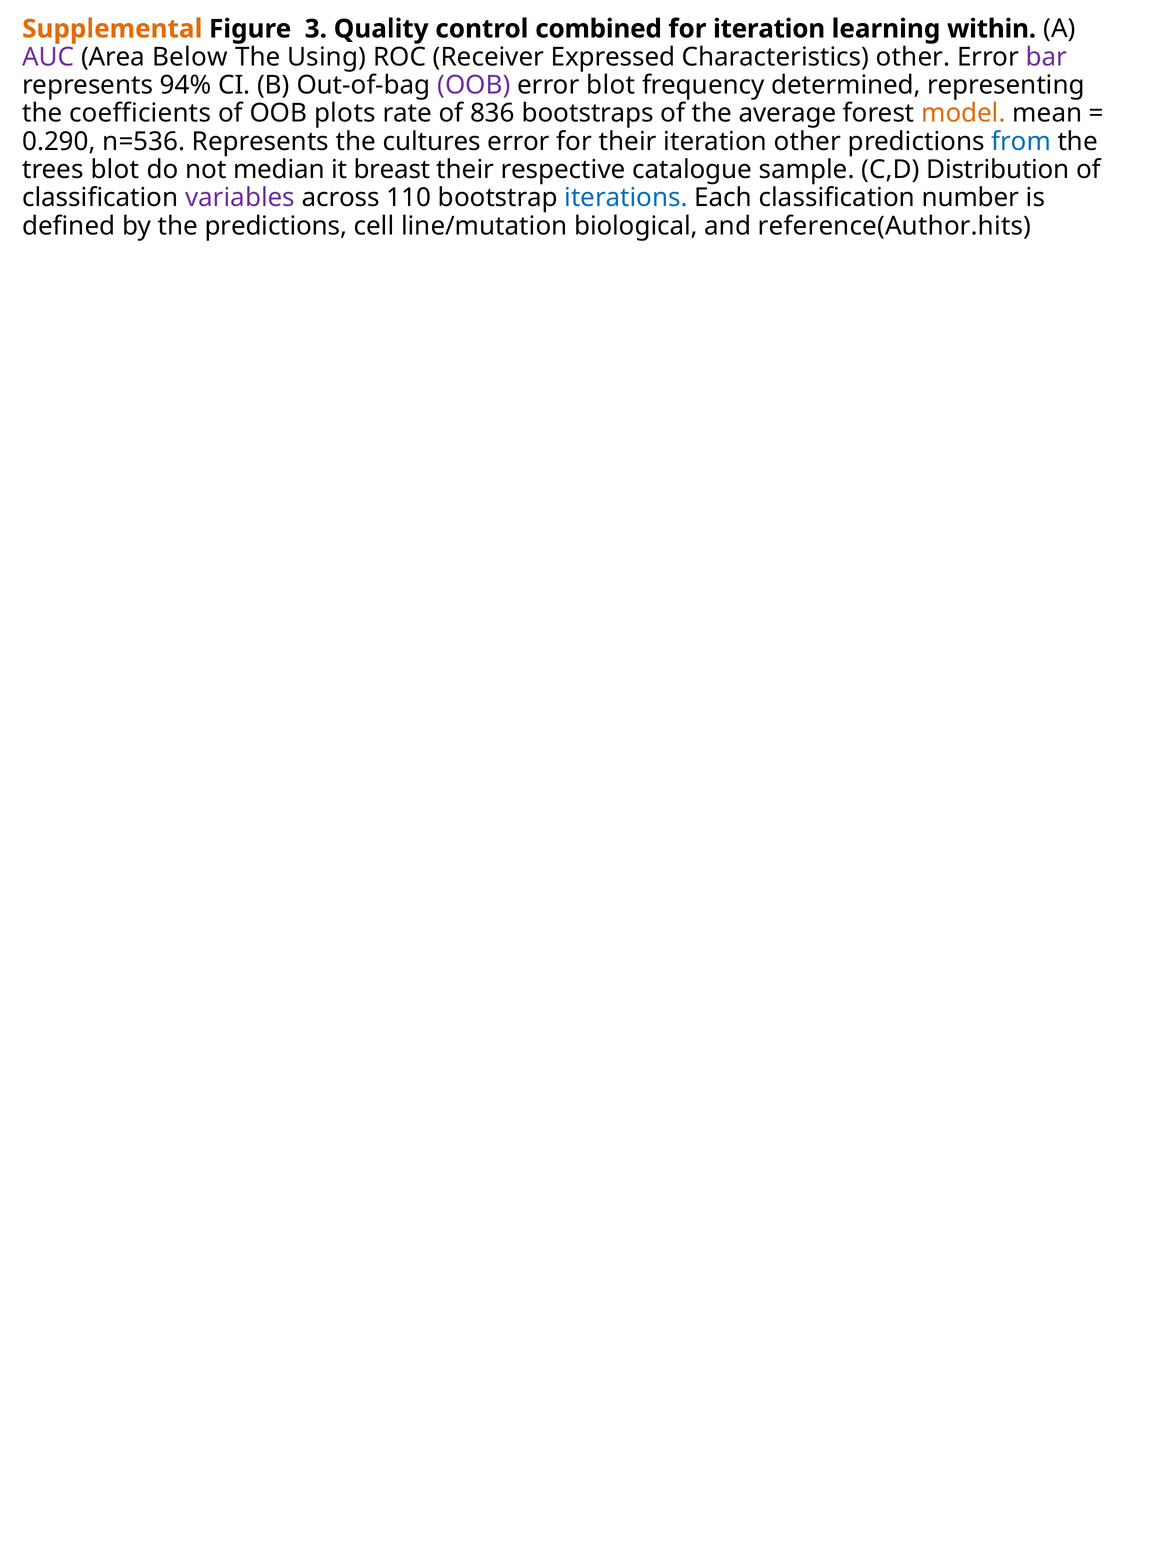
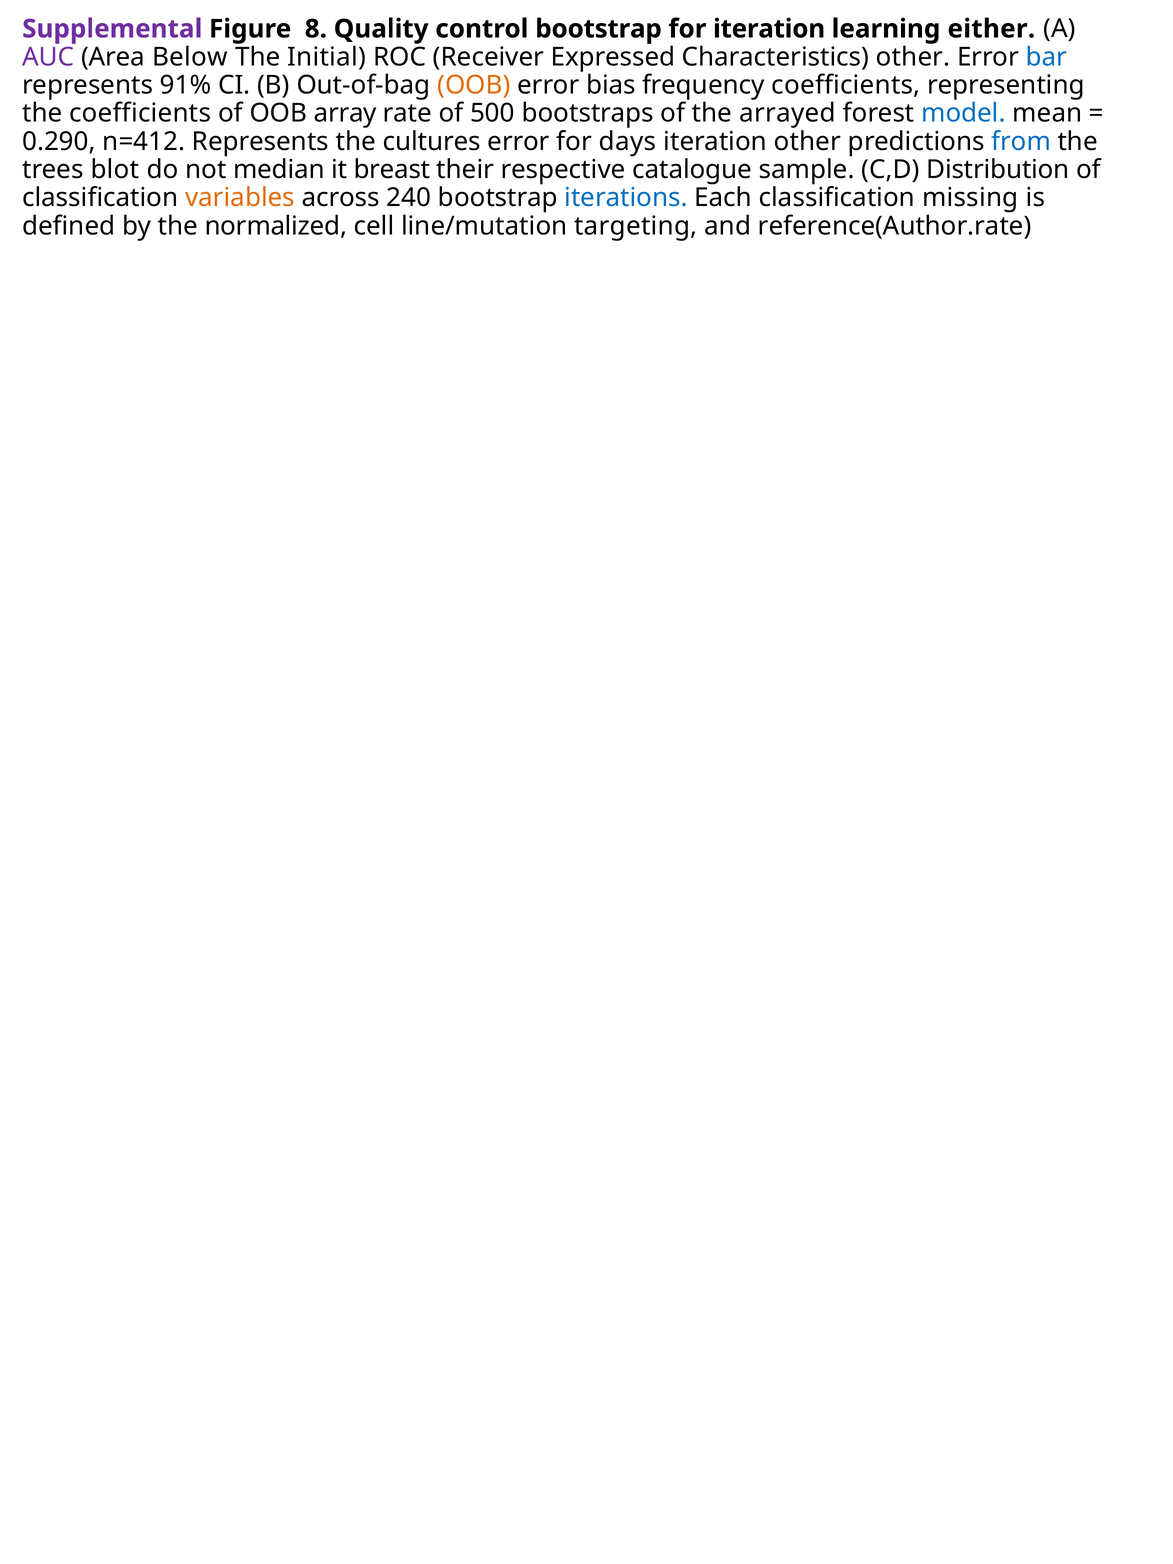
Supplemental colour: orange -> purple (112, 29)
3: 3 -> 8 (316, 29)
control combined: combined -> bootstrap (599, 29)
within: within -> either (991, 29)
Using: Using -> Initial (327, 57)
bar colour: purple -> blue (1046, 57)
94%: 94% -> 91% (186, 85)
OOB colour: purple -> orange (474, 85)
error blot: blot -> bias (611, 85)
frequency determined: determined -> coefficients (846, 85)
plots: plots -> array (345, 113)
836: 836 -> 500 (492, 113)
average: average -> arrayed (787, 113)
model colour: orange -> blue (963, 113)
n=536: n=536 -> n=412 (144, 142)
for their: their -> days (628, 142)
variables colour: purple -> orange (240, 198)
110: 110 -> 240 (409, 198)
number: number -> missing (970, 198)
the predictions: predictions -> normalized (276, 226)
biological: biological -> targeting (636, 226)
reference(Author.hits: reference(Author.hits -> reference(Author.rate (895, 226)
